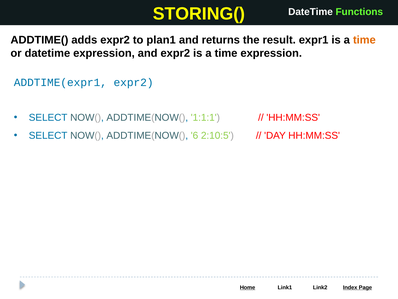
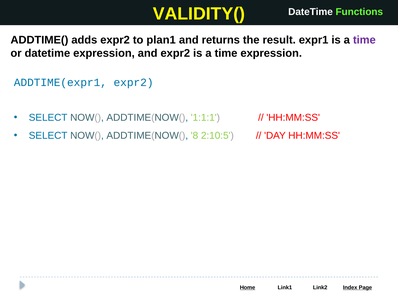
STORING(: STORING( -> VALIDITY( (199, 14)
time colour: orange -> purple (364, 40)
6: 6 -> 8 (195, 135)
